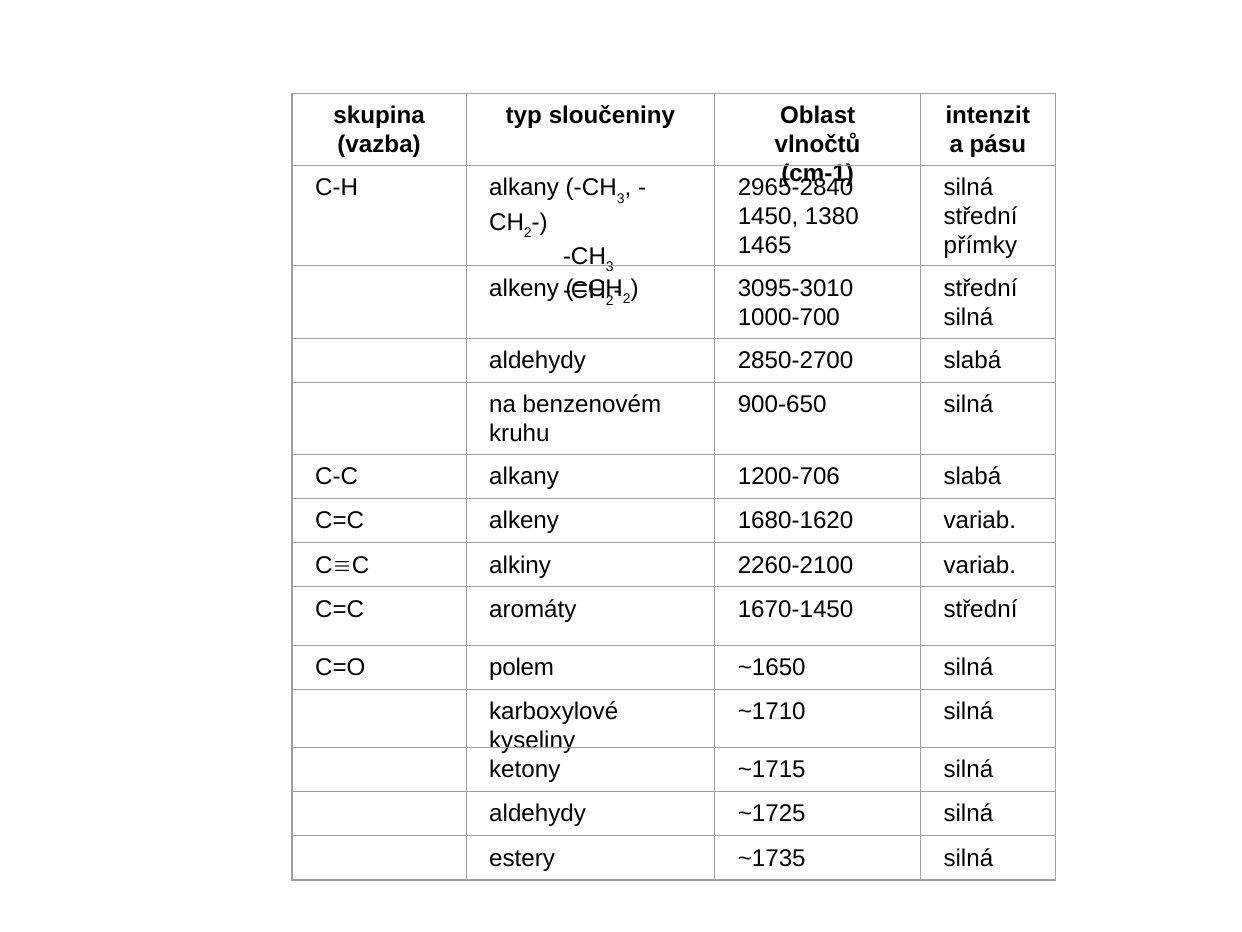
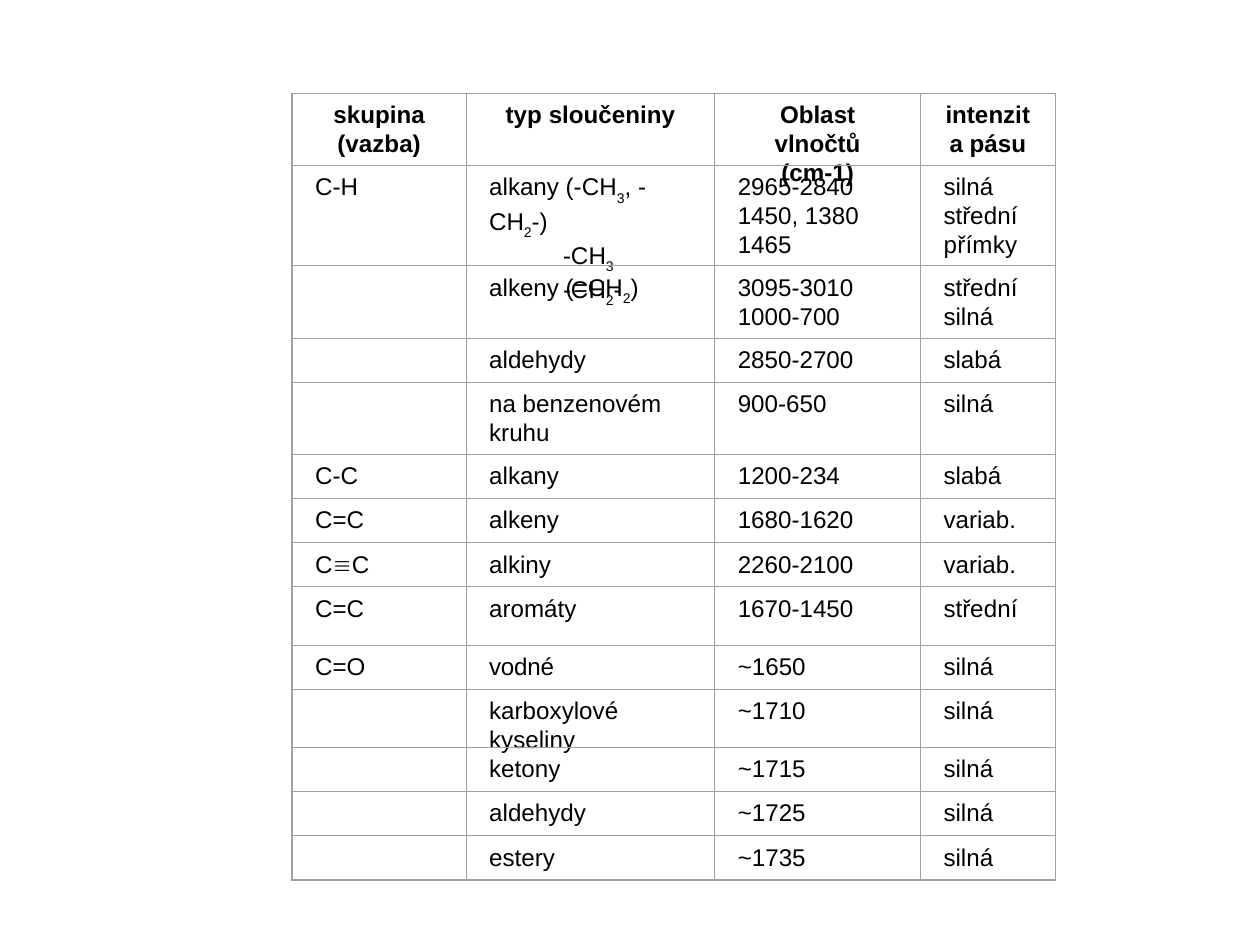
1200-706: 1200-706 -> 1200-234 (789, 477)
polem: polem -> vodné (522, 667)
